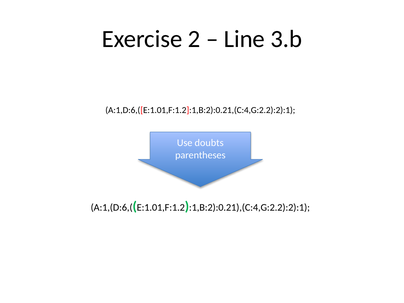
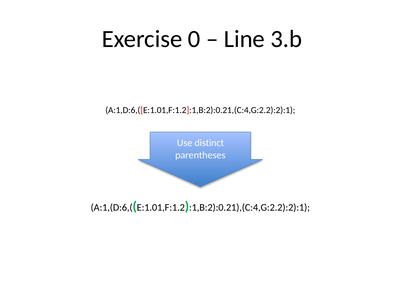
2: 2 -> 0 (194, 39)
doubts: doubts -> distinct (209, 143)
